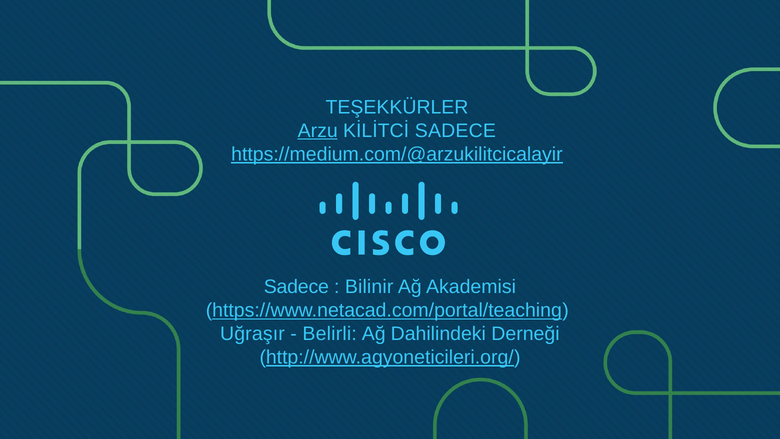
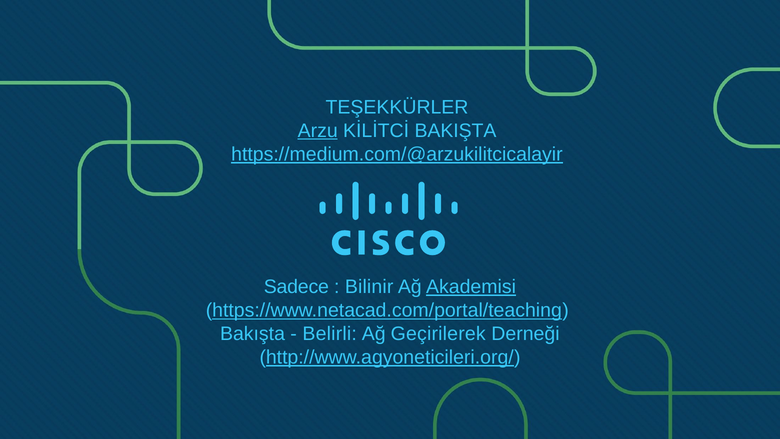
KİLİTCİ SADECE: SADECE -> BAKIŞTA (455, 131)
Akademisi underline: none -> present (471, 287)
Uğraşır: Uğraşır -> Bakışta (253, 334)
Dahilindeki: Dahilindeki -> Geçirilerek (438, 334)
